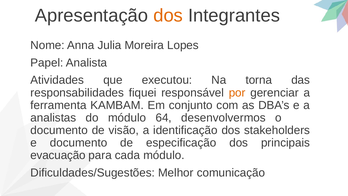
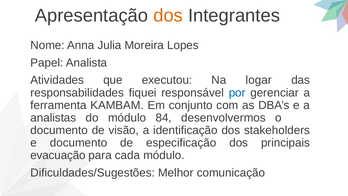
torna: torna -> logar (259, 80)
por colour: orange -> blue (237, 93)
64: 64 -> 84 (164, 118)
